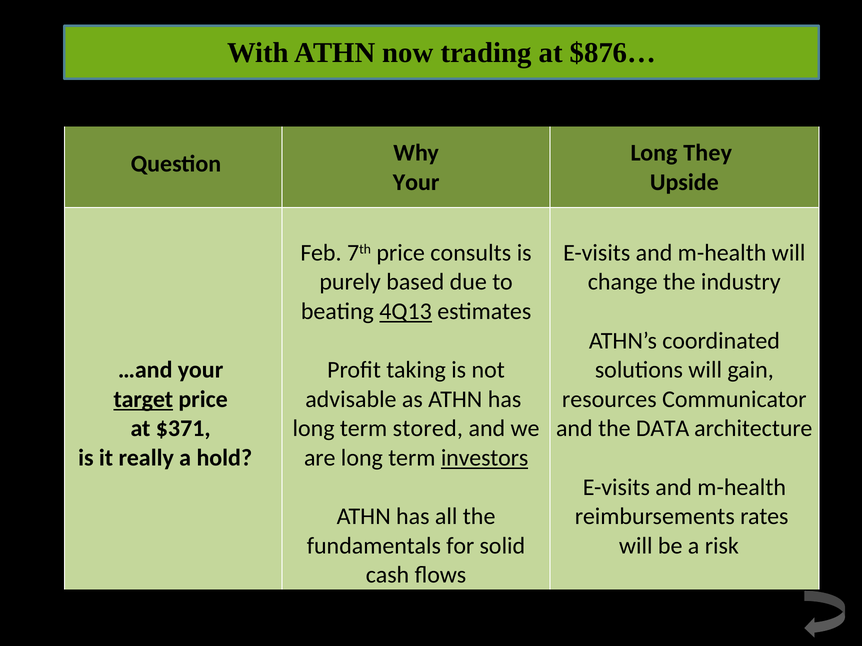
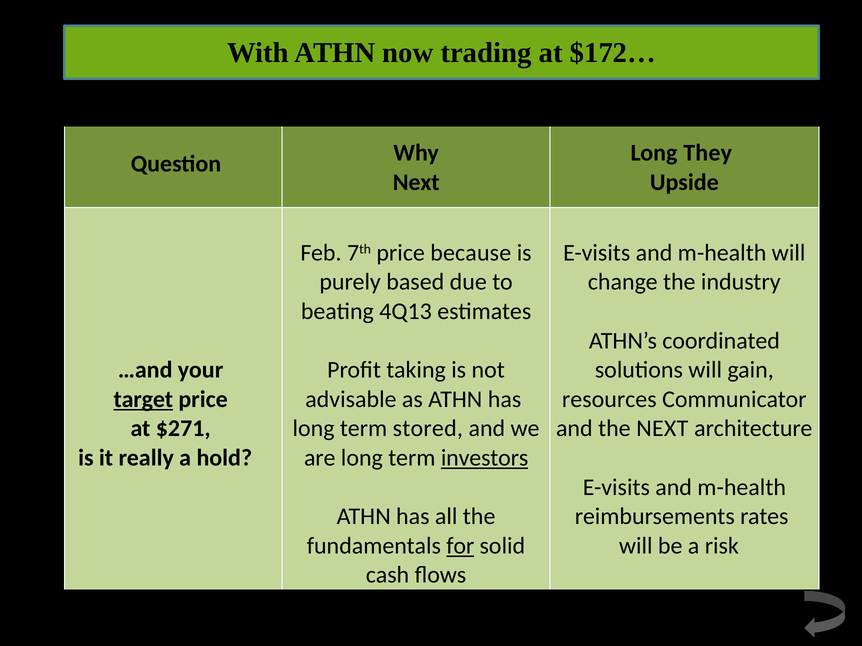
$876…: $876… -> $172… (613, 53)
Your: Your -> Next (416, 182)
consults: consults -> because (471, 253)
4Q13 underline: present -> none (406, 312)
$371: $371 -> $271 (183, 429)
the DATA: DATA -> NEXT (662, 429)
for underline: none -> present (460, 546)
